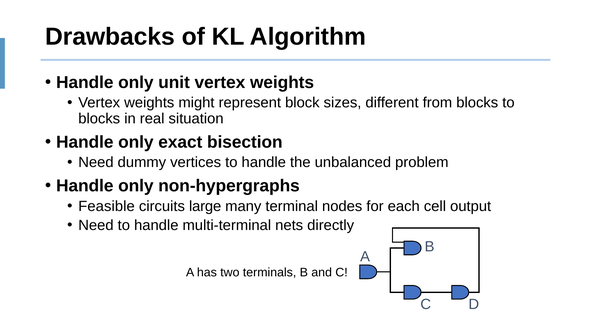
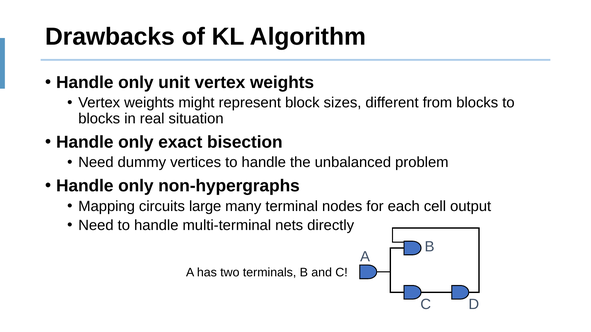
Feasible: Feasible -> Mapping (107, 206)
